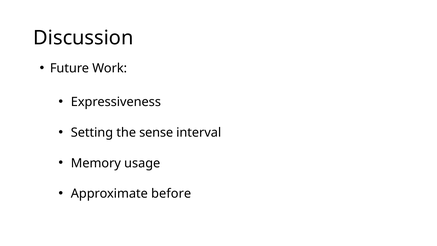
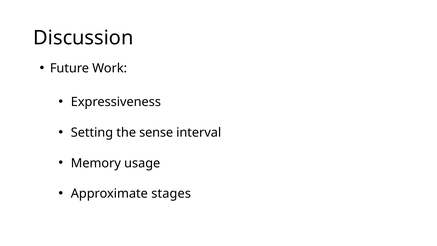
before: before -> stages (171, 194)
